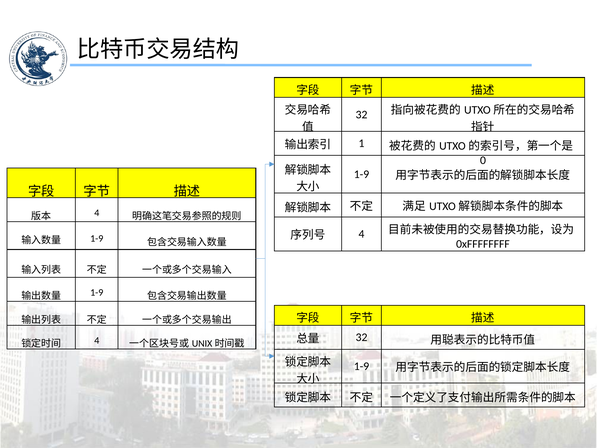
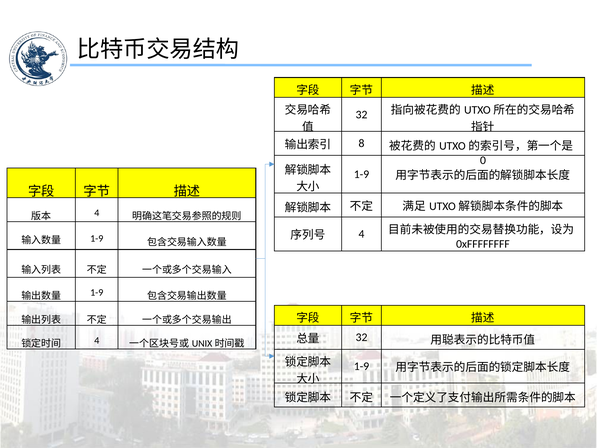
1: 1 -> 8 (362, 143)
